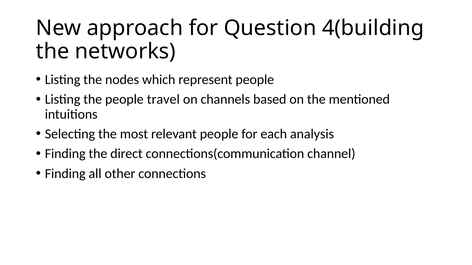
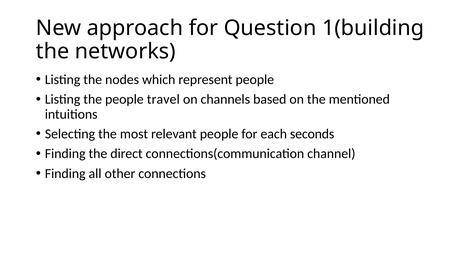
4(building: 4(building -> 1(building (373, 28)
analysis: analysis -> seconds (312, 134)
